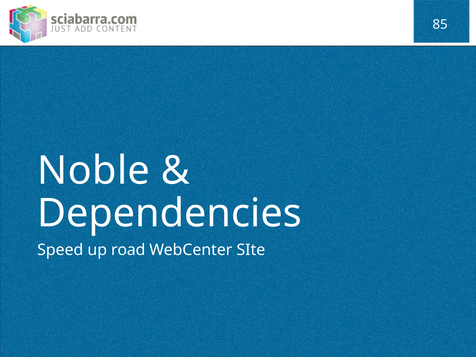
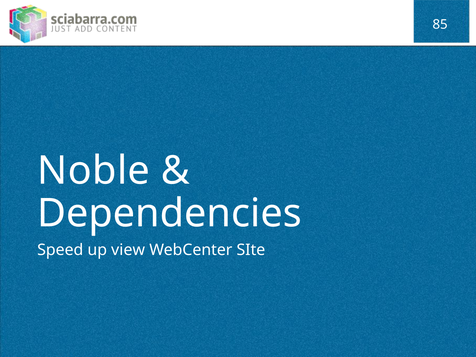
road: road -> view (128, 250)
